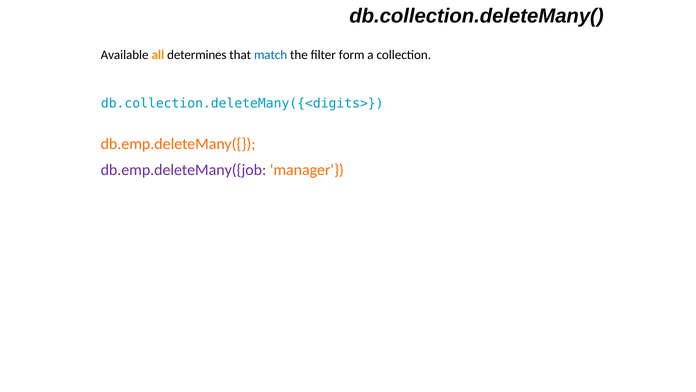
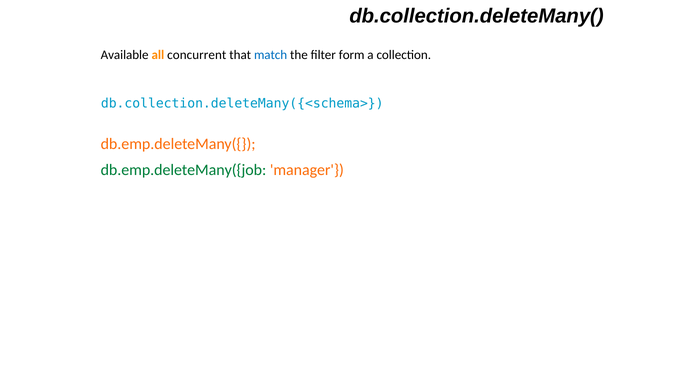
determines: determines -> concurrent (197, 55)
db.collection.deleteMany({<digits>: db.collection.deleteMany({<digits> -> db.collection.deleteMany({<schema> (242, 103)
db.emp.deleteMany({job colour: purple -> green (183, 170)
